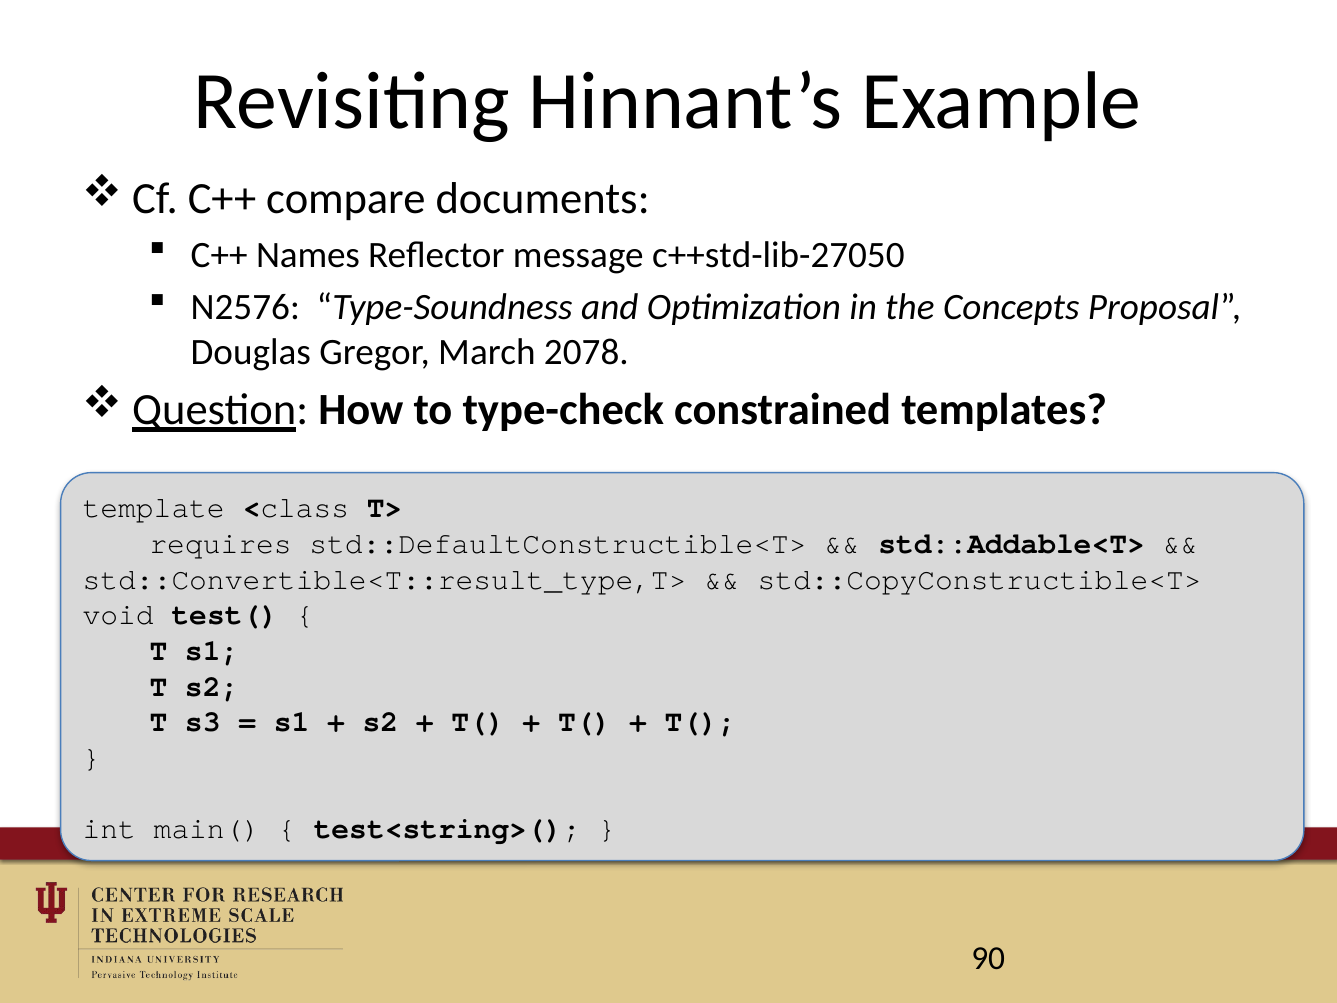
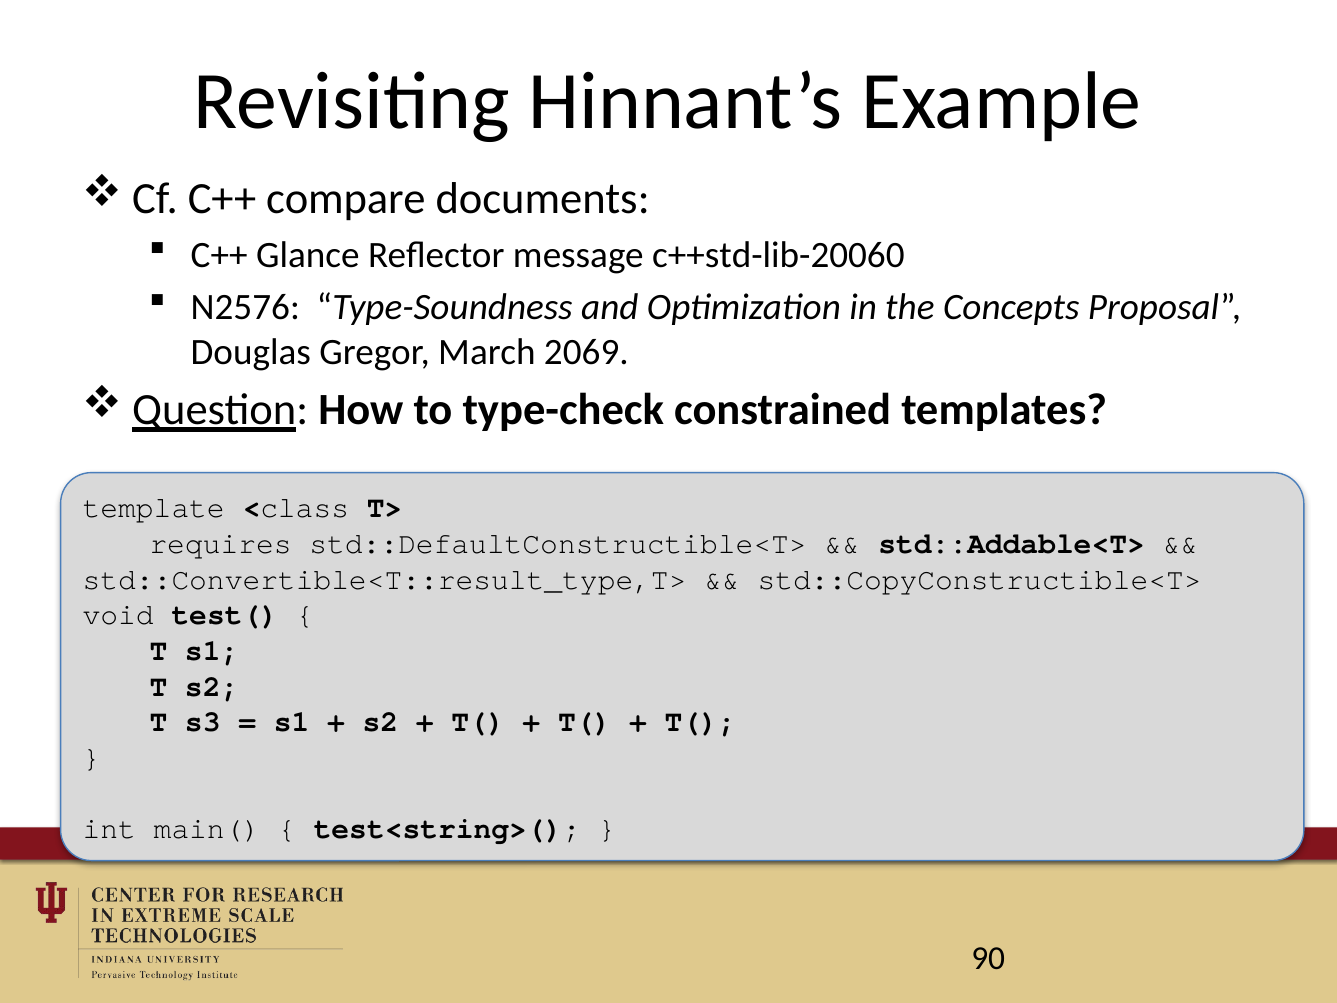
Names: Names -> Glance (308, 255)
c++std-lib-27050: c++std-lib-27050 -> c++std-lib-20060 (778, 255)
2078: 2078 -> 2069 (586, 352)
